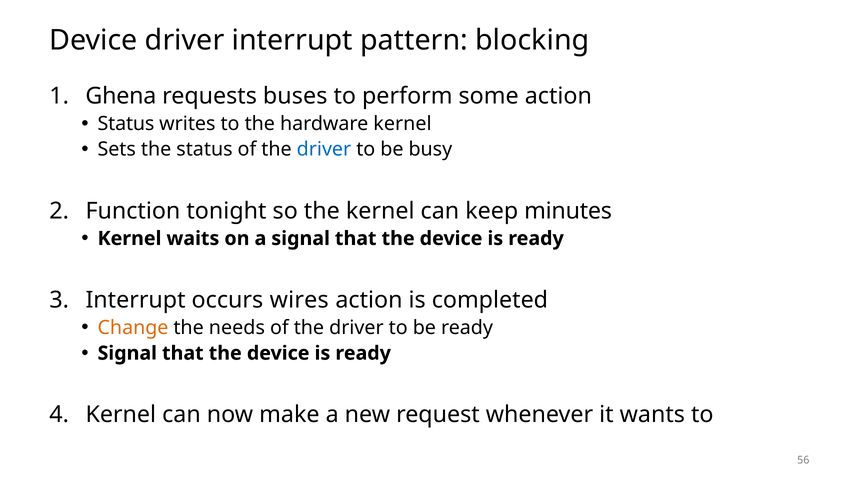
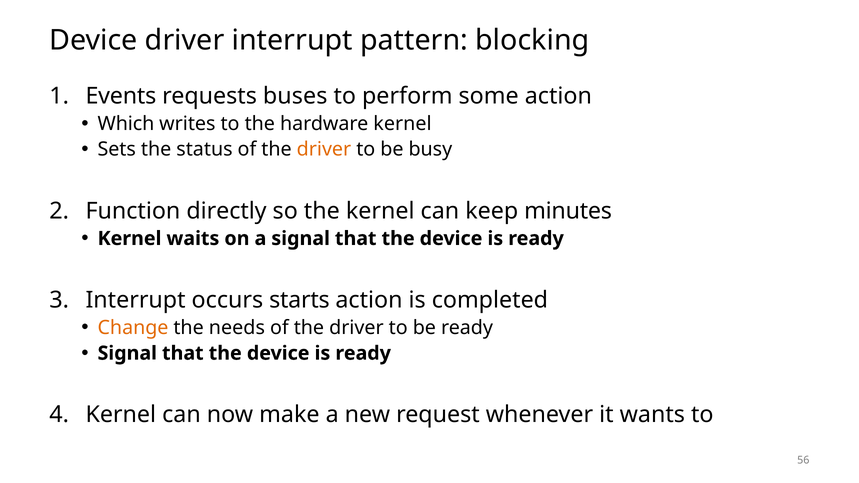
Ghena: Ghena -> Events (121, 96)
Status: Status -> Which (126, 124)
driver colour: blue -> orange (324, 150)
tonight: tonight -> directly (227, 211)
wires: wires -> starts (299, 300)
